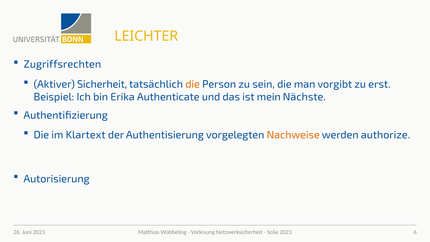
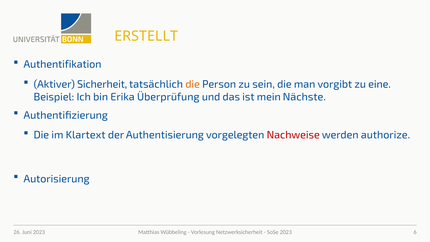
LEICHTER: LEICHTER -> ERSTELLT (146, 36)
Zugriffsrechten: Zugriffsrechten -> Authentifikation (62, 64)
erst: erst -> eine (380, 84)
Authenticate: Authenticate -> Überprüfung (168, 97)
Nachweise colour: orange -> red (293, 135)
